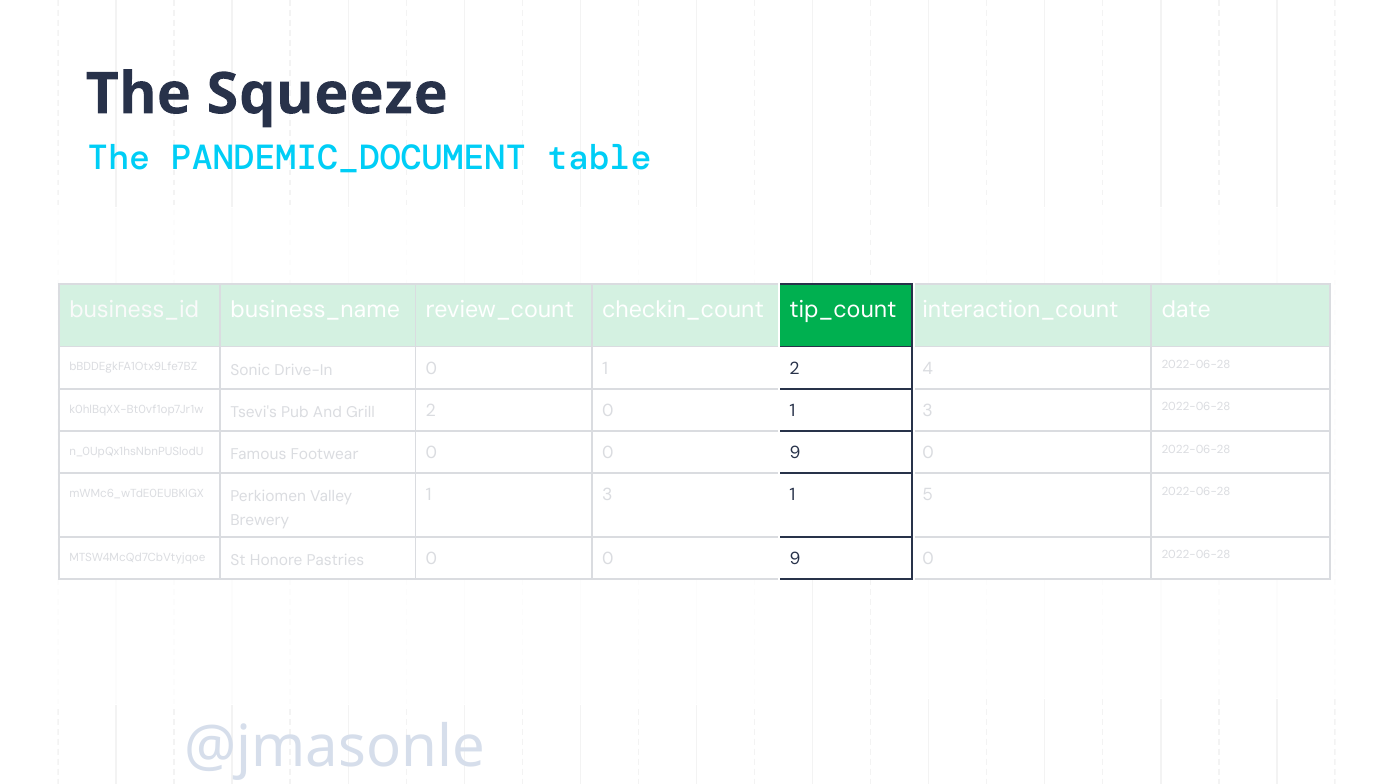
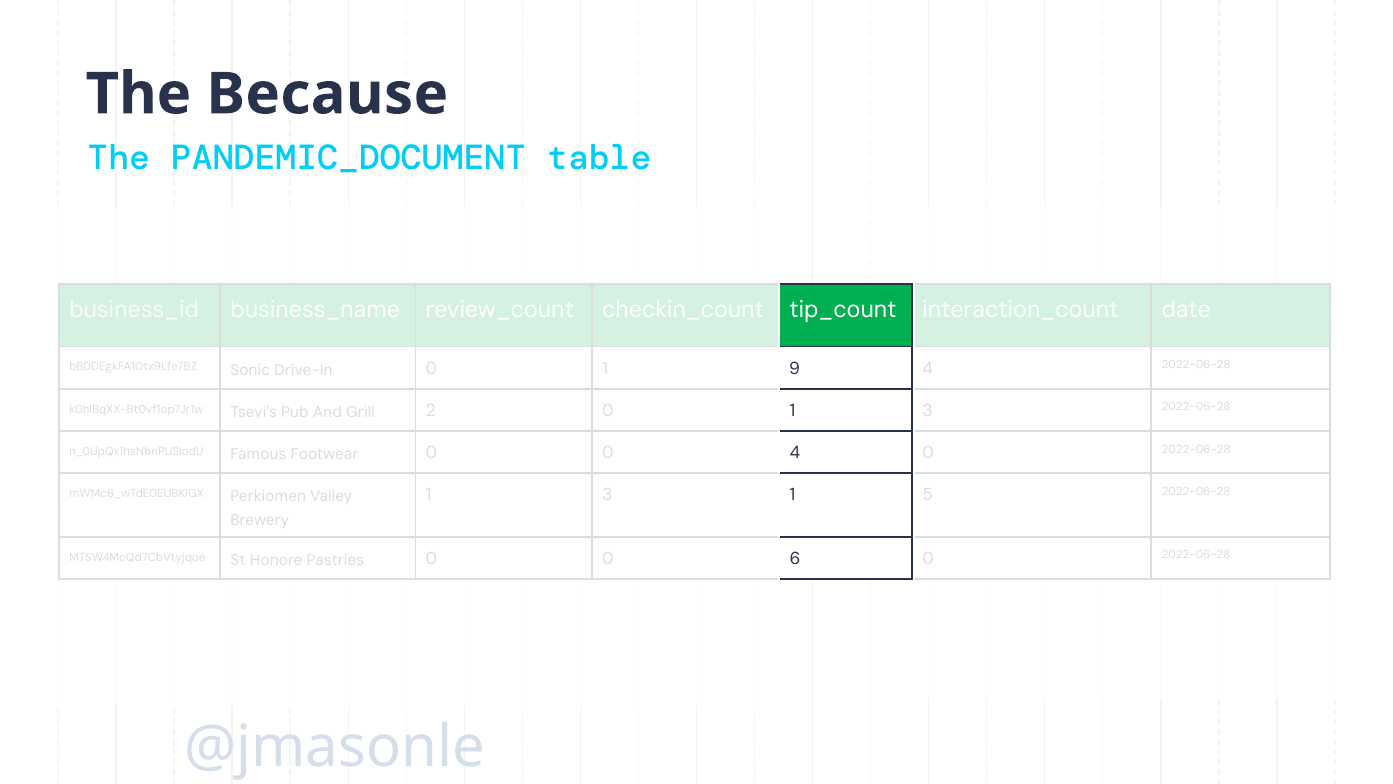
Squeeze: Squeeze -> Because (327, 94)
2: 2 -> 9 (795, 368)
9: 9 -> 4 (795, 453)
9: 9 -> 6 (795, 558)
